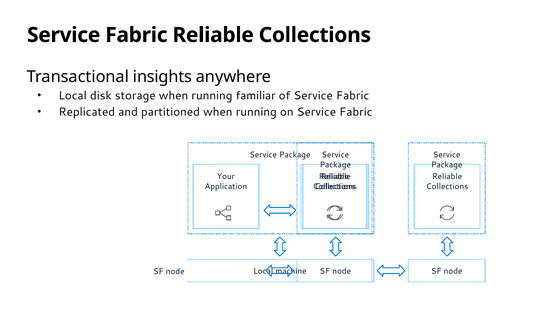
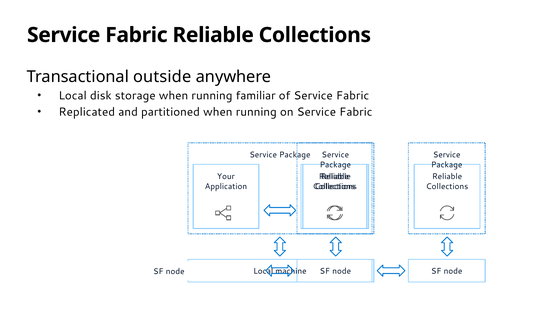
insights: insights -> outside (162, 77)
